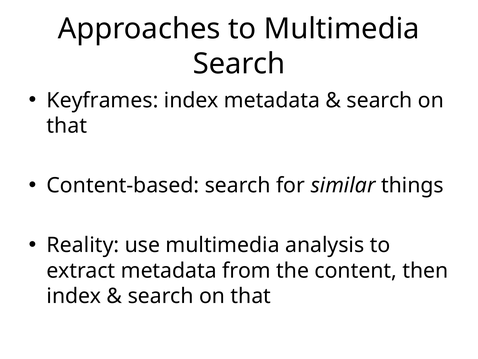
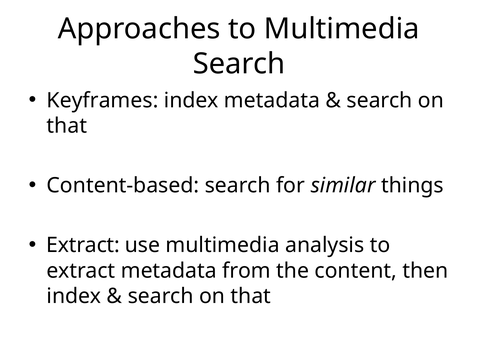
Reality: Reality -> Extract (83, 245)
